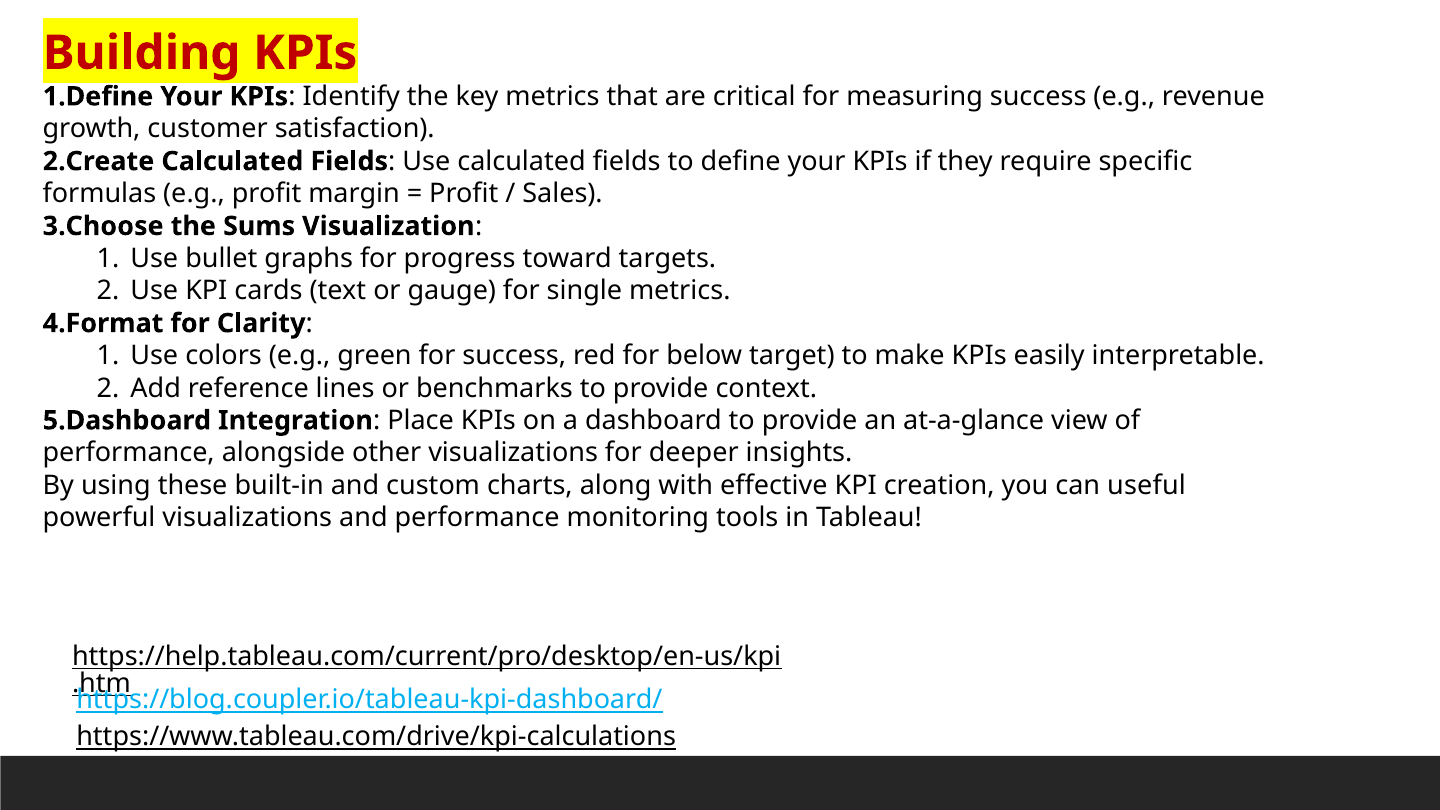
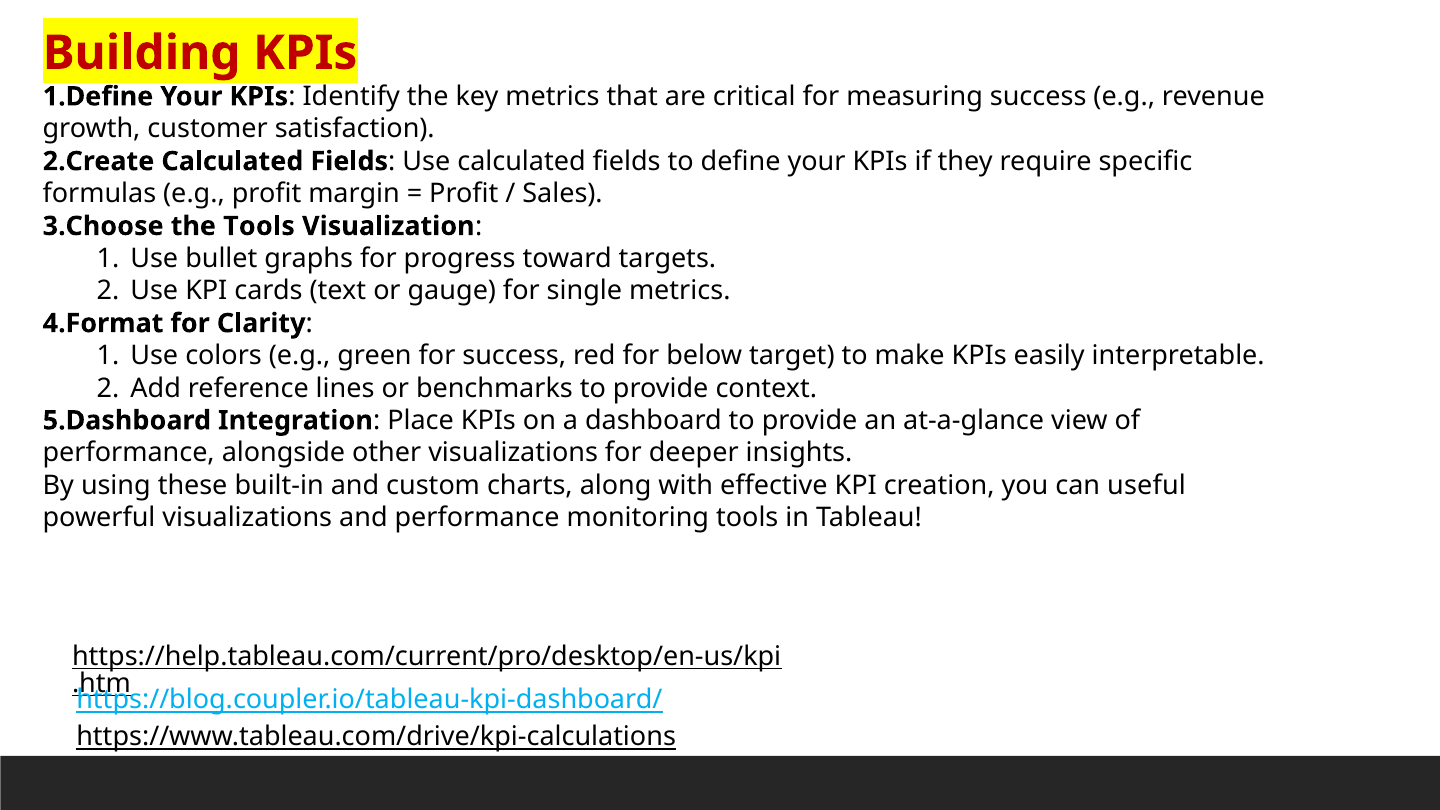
the Sums: Sums -> Tools (259, 226)
